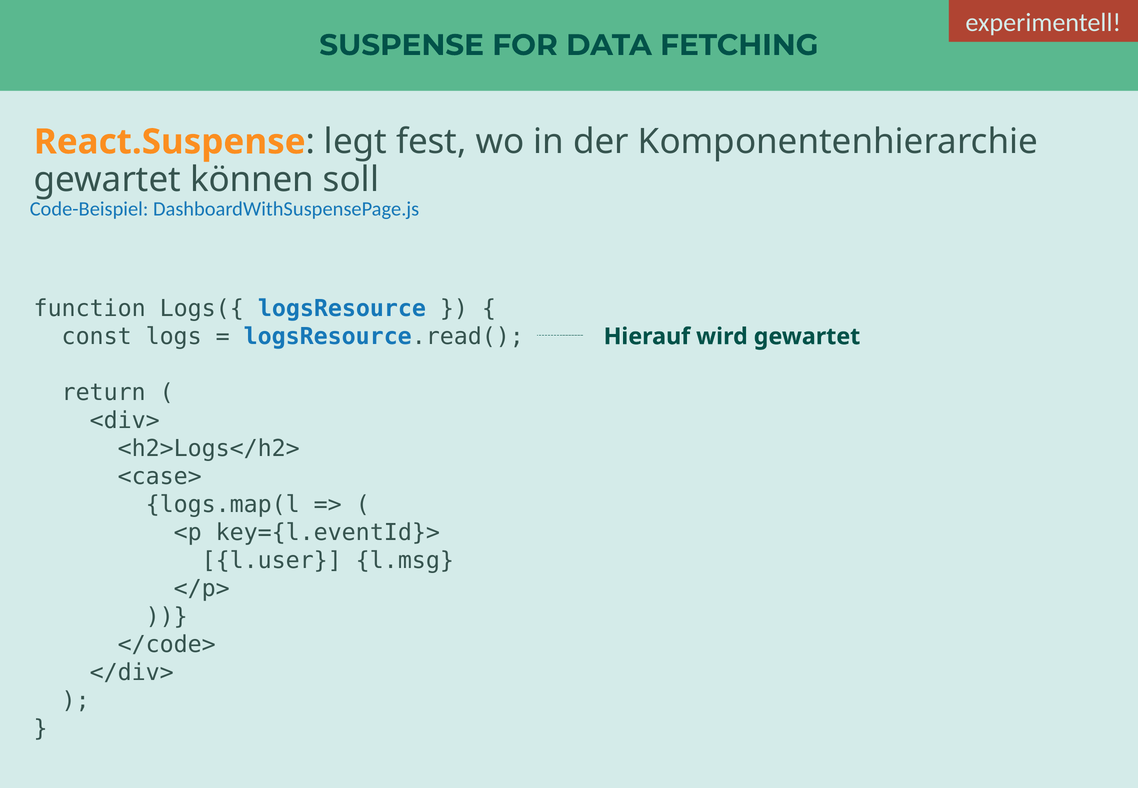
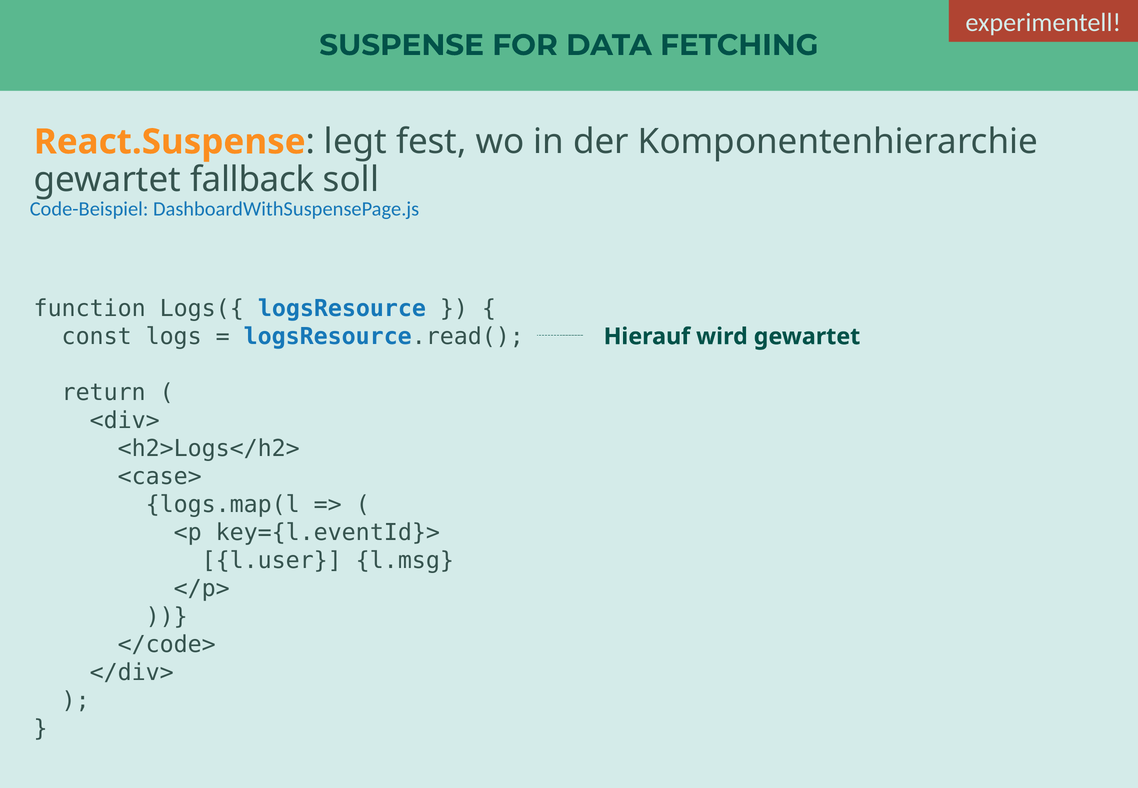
können: können -> fallback (252, 180)
